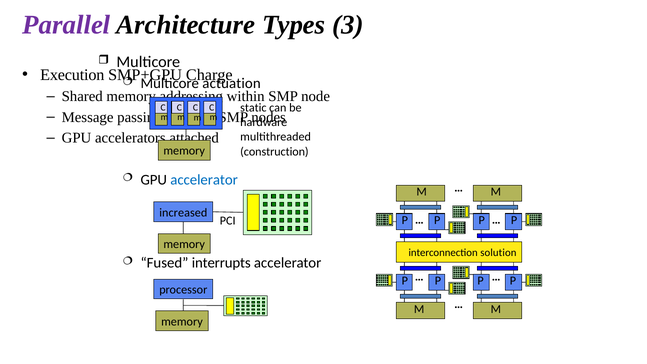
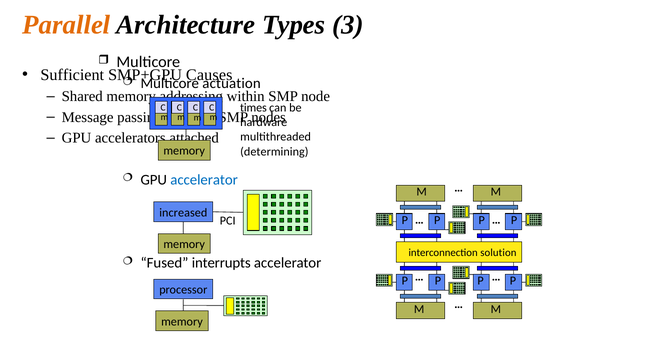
Parallel colour: purple -> orange (66, 25)
Execution: Execution -> Sufficient (72, 75)
Charge: Charge -> Causes (209, 75)
static: static -> times (253, 108)
construction: construction -> determining (274, 152)
